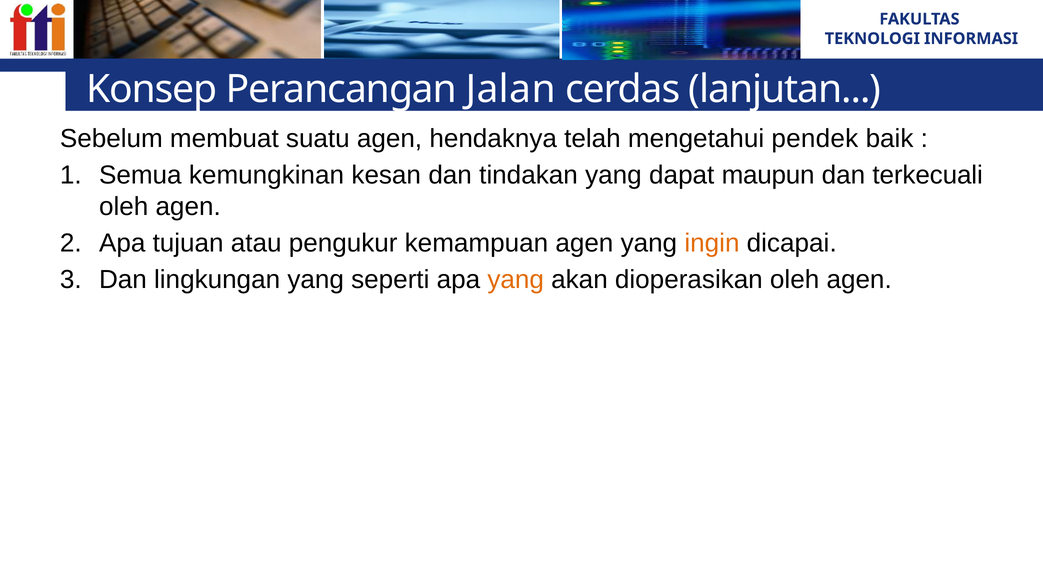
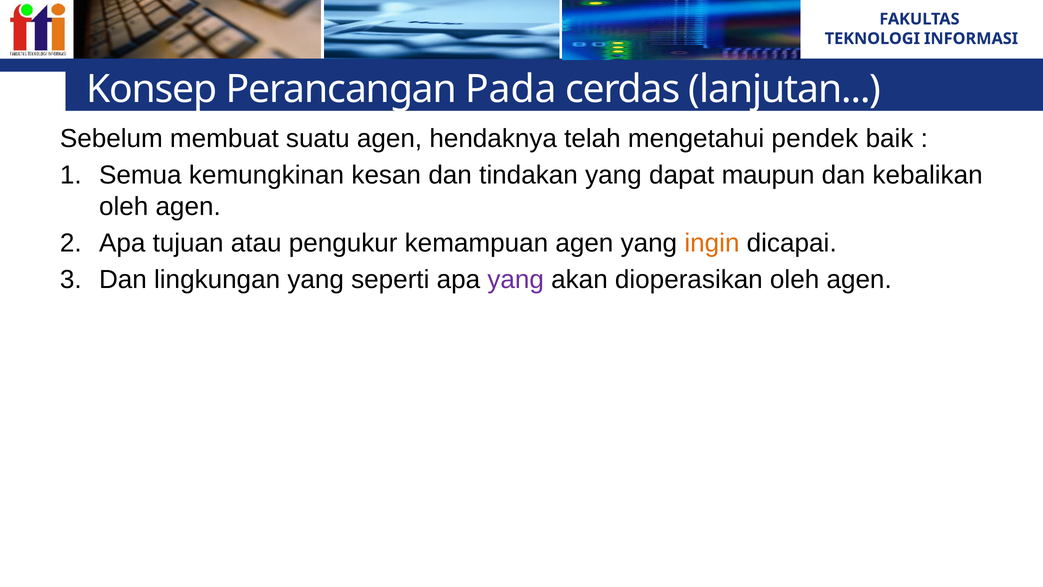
Jalan: Jalan -> Pada (511, 89)
terkecuali: terkecuali -> kebalikan (928, 175)
yang colour: orange -> purple (516, 279)
